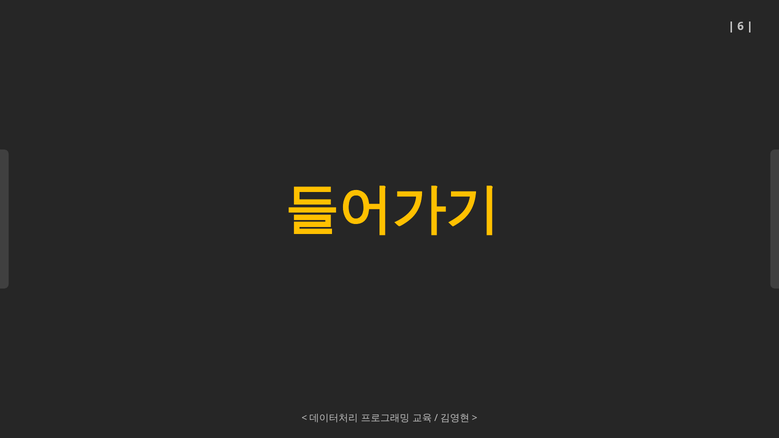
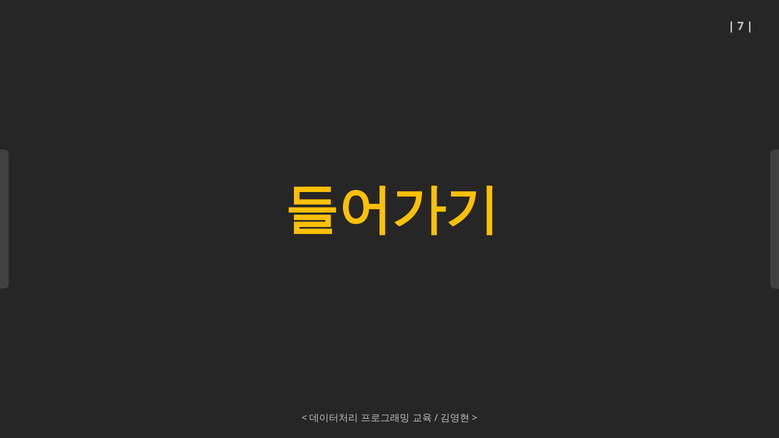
6: 6 -> 7 (741, 26)
